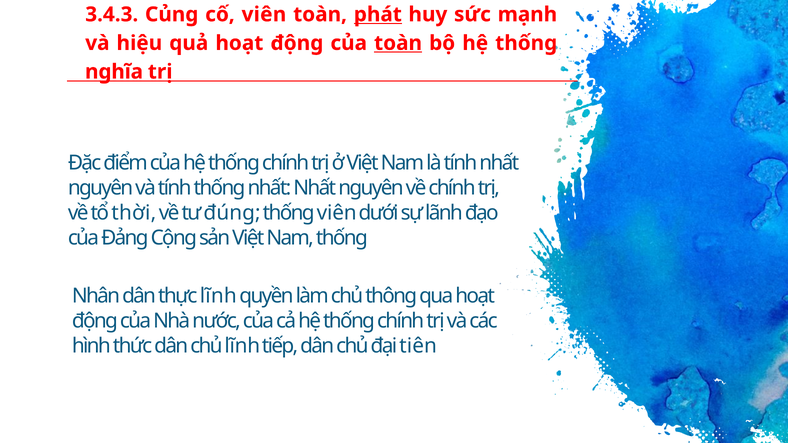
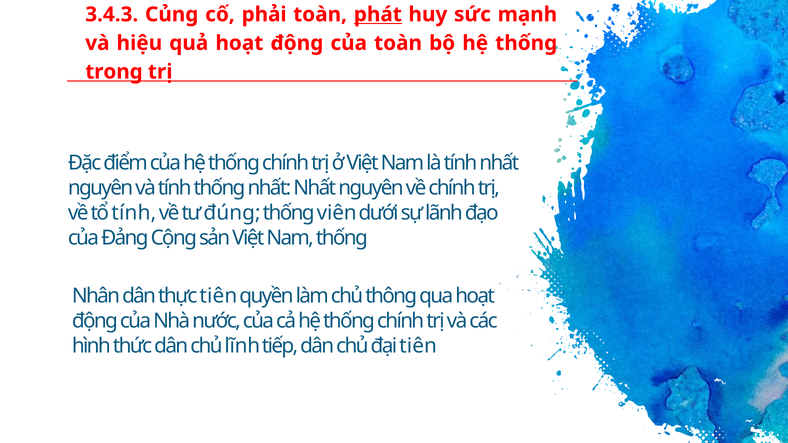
cố viên: viên -> phải (264, 14)
toàn underline: present -> none (398, 43)
nghĩa: nghĩa -> trong (114, 72)
tổ thời: thời -> tính (134, 213)
thực lĩnh: lĩnh -> tiên (218, 296)
